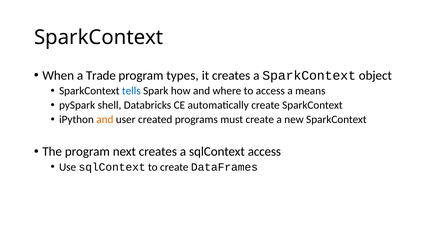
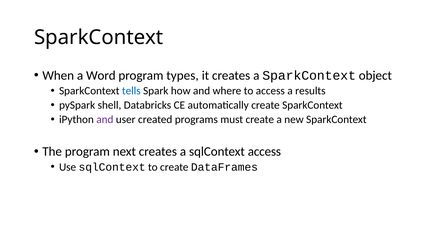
Trade: Trade -> Word (101, 75)
means: means -> results (310, 91)
and colour: orange -> purple (105, 119)
